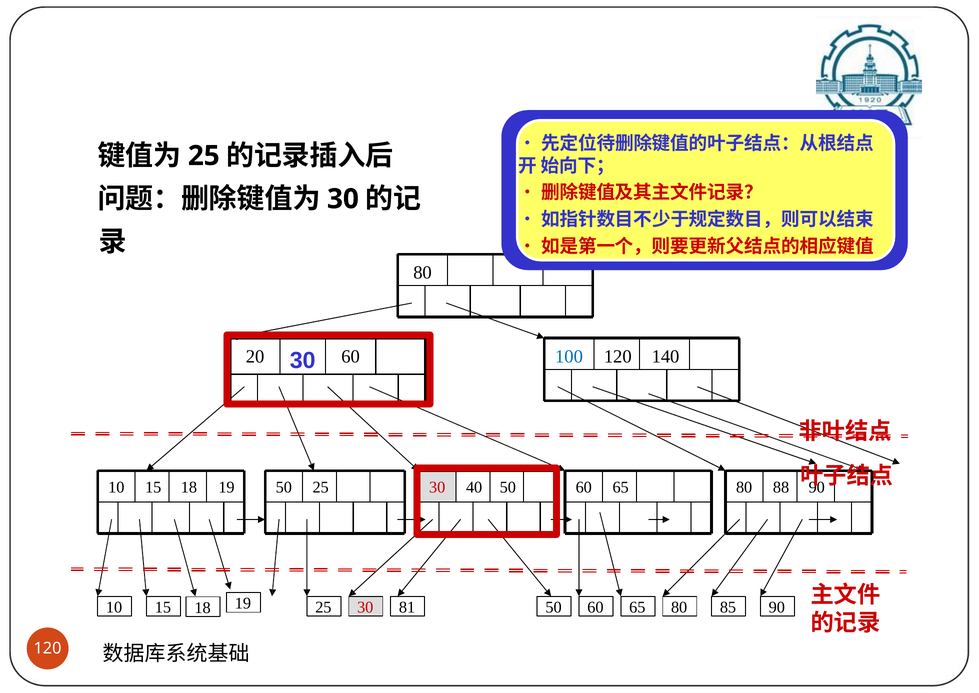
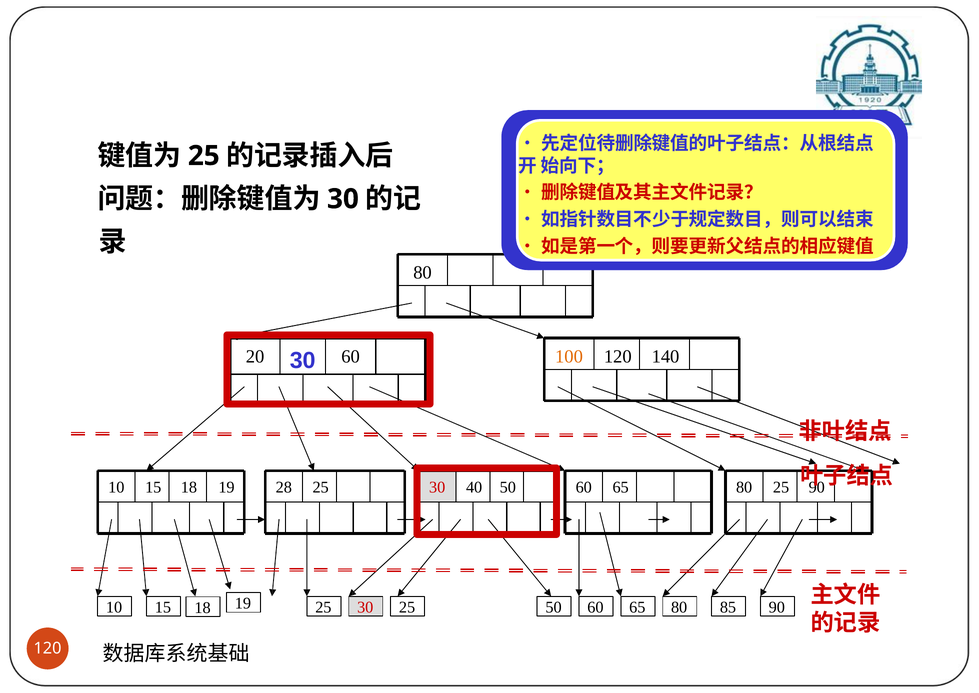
100 colour: blue -> orange (569, 356)
19 50: 50 -> 28 (284, 487)
80 88: 88 -> 25 (781, 487)
30 81: 81 -> 25 (407, 607)
